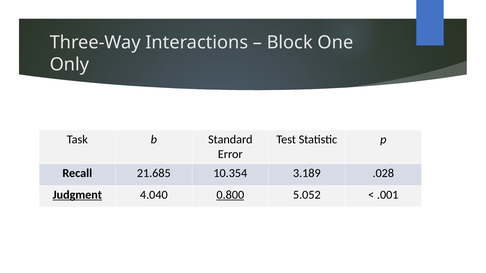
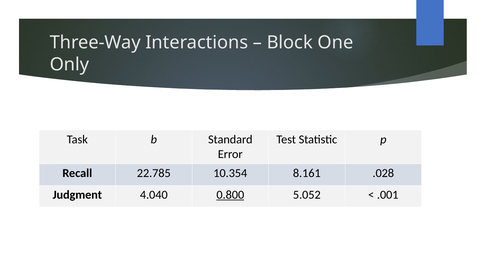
21.685: 21.685 -> 22.785 (154, 173)
3.189: 3.189 -> 8.161 (307, 173)
Judgment underline: present -> none (77, 195)
